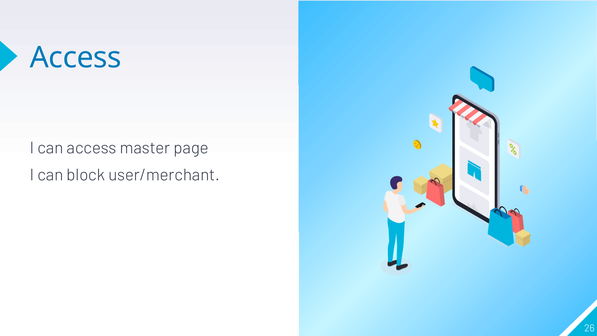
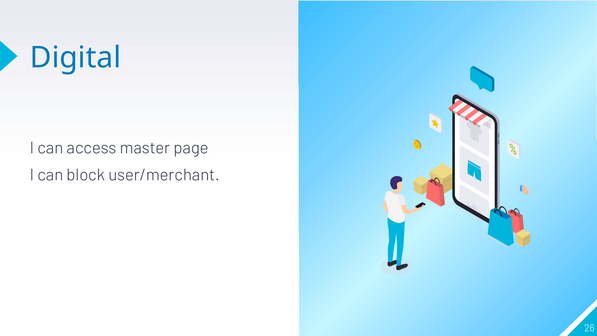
Access: Access -> Digital (76, 58)
